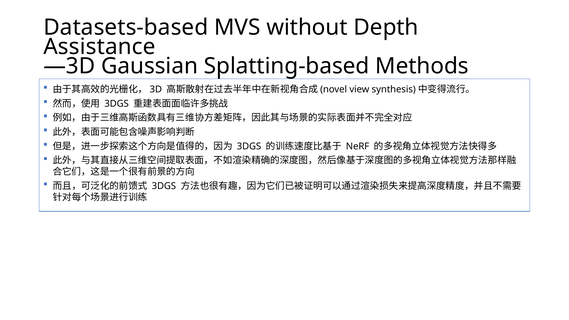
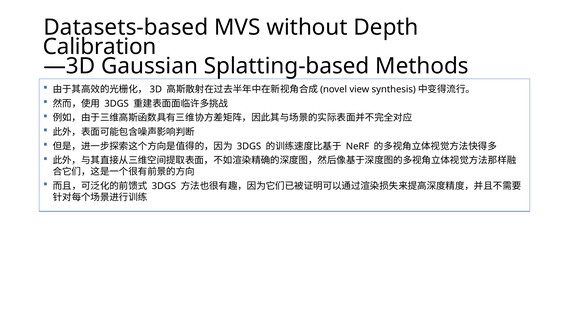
Assistance: Assistance -> Calibration (100, 47)
